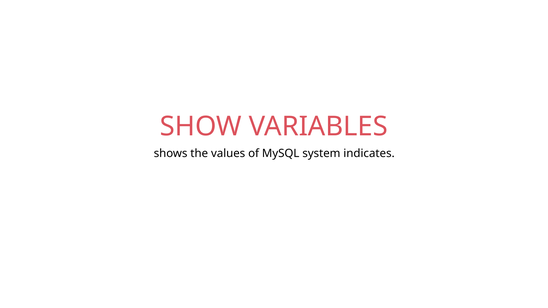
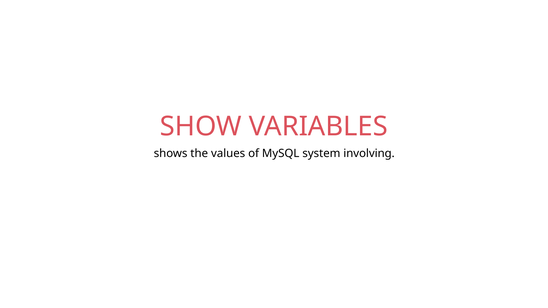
indicates: indicates -> involving (369, 154)
